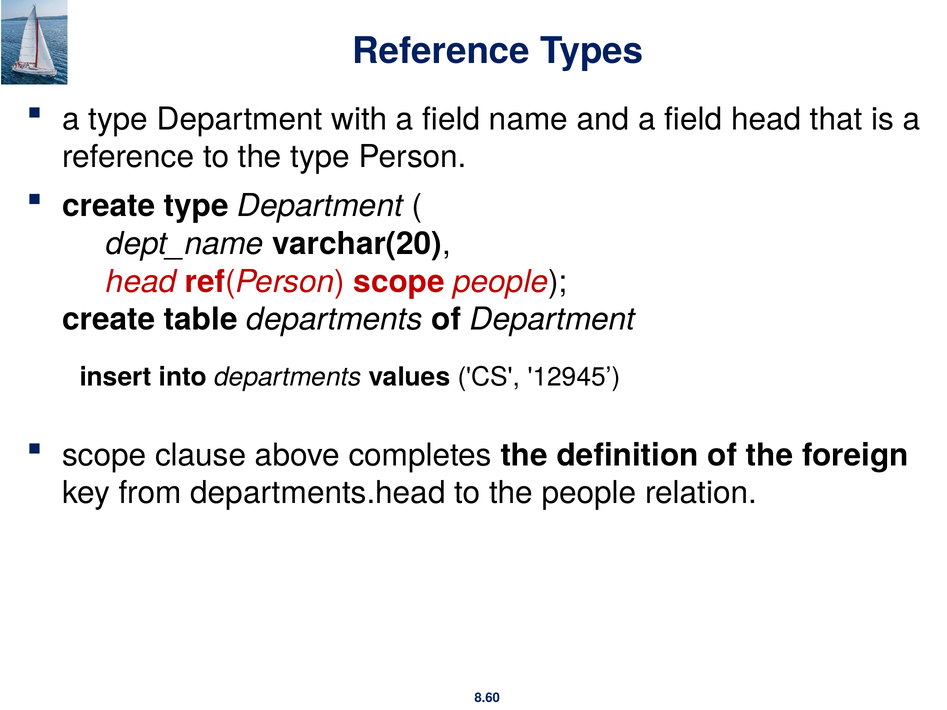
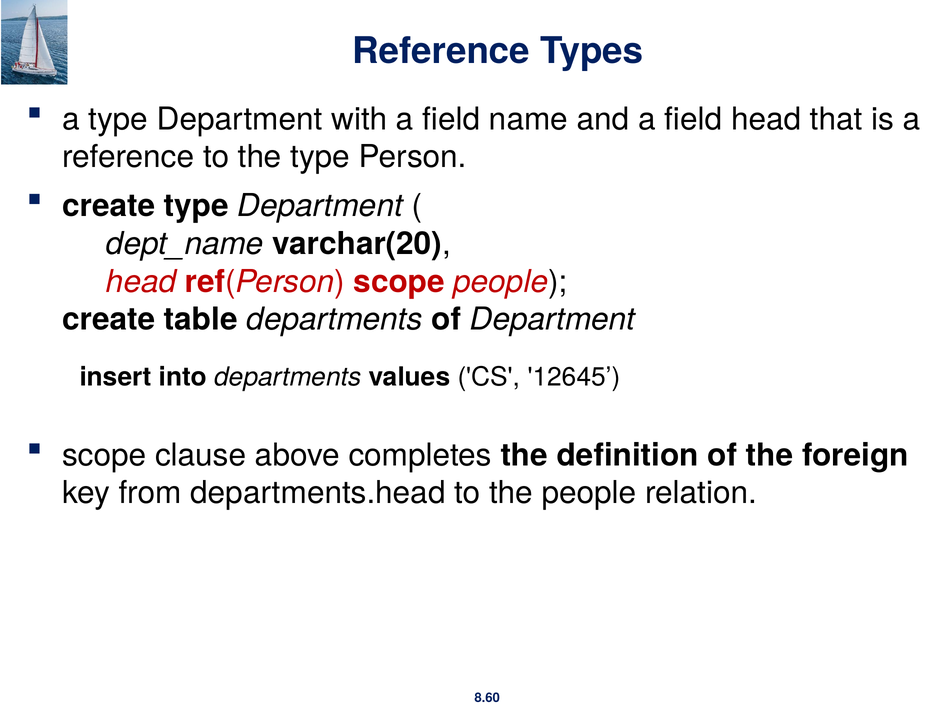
12945: 12945 -> 12645 (574, 377)
